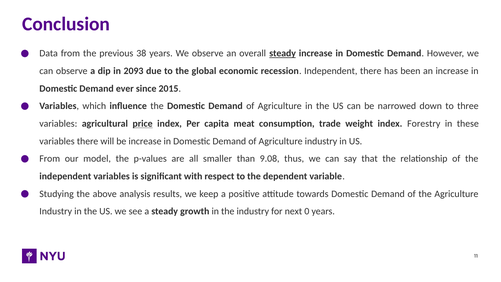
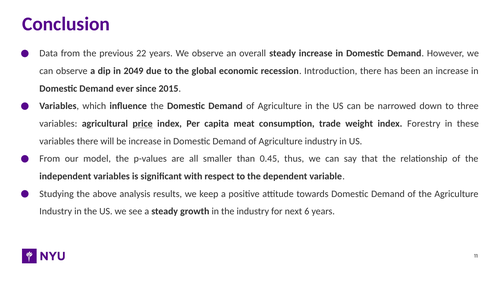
38: 38 -> 22 (141, 53)
steady underline: present -> none (283, 53)
2093: 2093 -> 2049 (134, 71)
recession Independent: Independent -> Introduction (331, 71)
9.08: 9.08 -> 0.45 (270, 159)
0: 0 -> 6 (307, 211)
